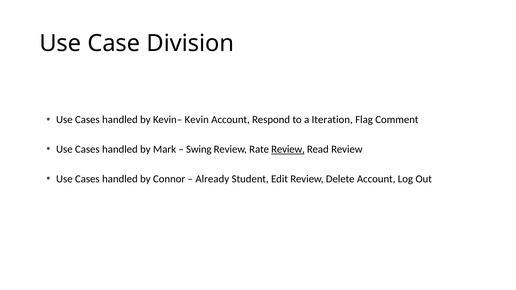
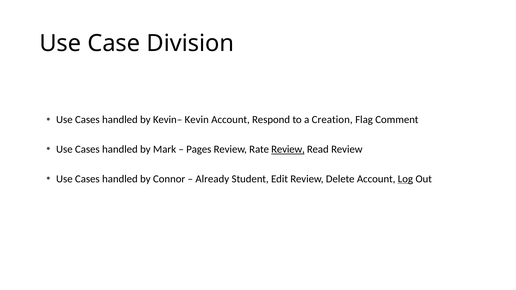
Iteration: Iteration -> Creation (332, 120)
Swing: Swing -> Pages (199, 149)
Log underline: none -> present (405, 179)
